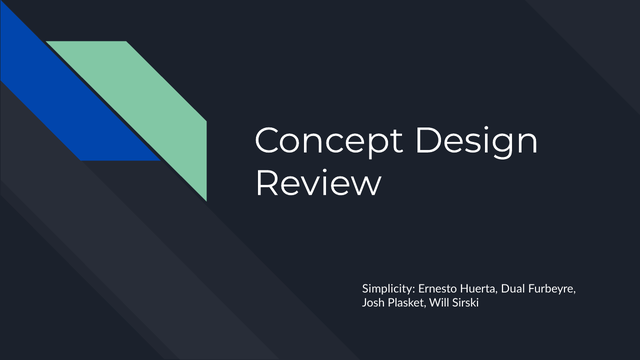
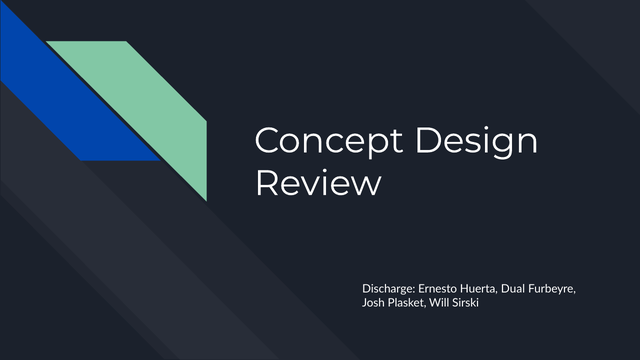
Simplicity: Simplicity -> Discharge (389, 289)
